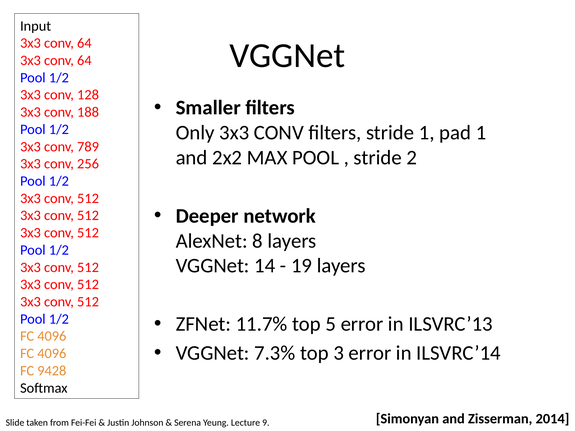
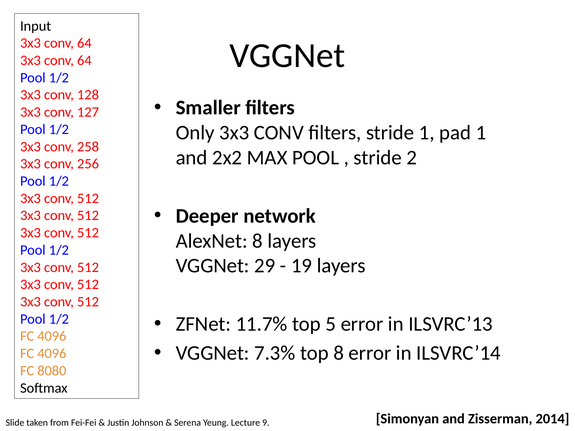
188: 188 -> 127 (88, 112)
789: 789 -> 258 (88, 147)
14: 14 -> 29 (265, 266)
top 3: 3 -> 8 (339, 353)
9428: 9428 -> 8080 (52, 371)
